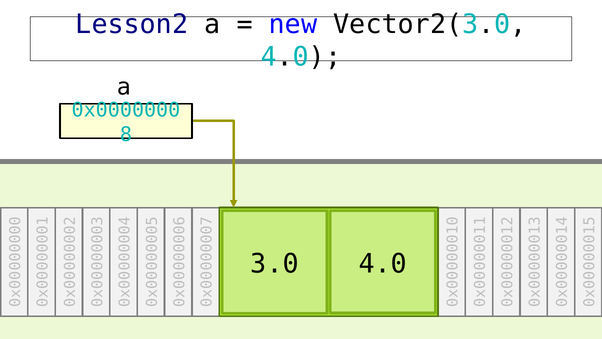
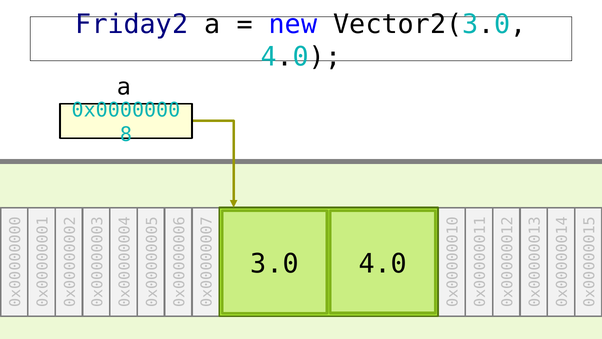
Lesson2: Lesson2 -> Friday2 (132, 25)
